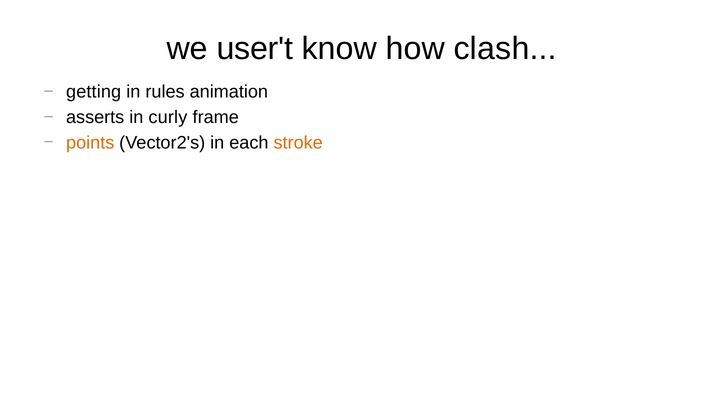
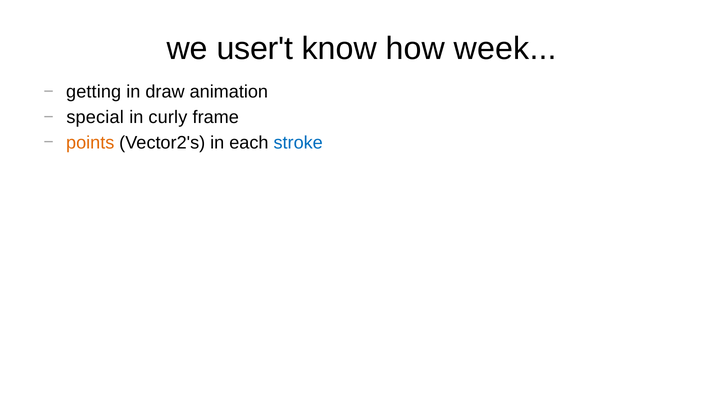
clash: clash -> week (505, 49)
rules: rules -> draw (165, 92)
asserts: asserts -> special (95, 117)
stroke colour: orange -> blue (298, 143)
